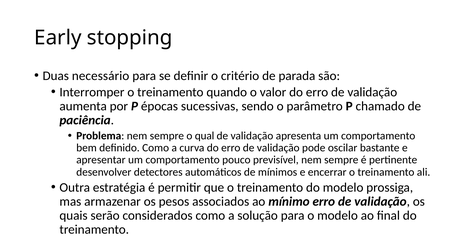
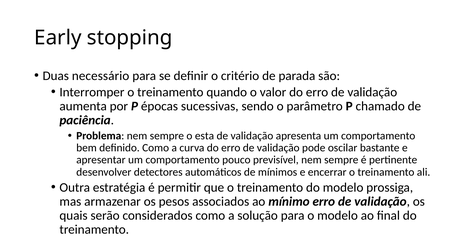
qual: qual -> esta (205, 136)
